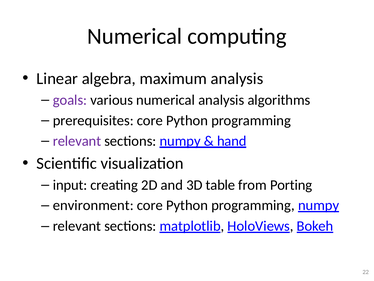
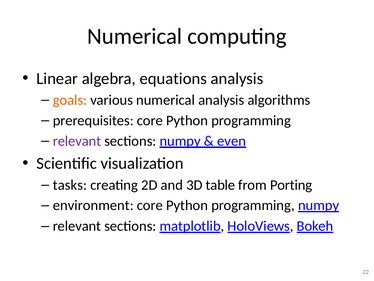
maximum: maximum -> equations (173, 78)
goals colour: purple -> orange (70, 100)
hand: hand -> even (232, 141)
input: input -> tasks (70, 185)
